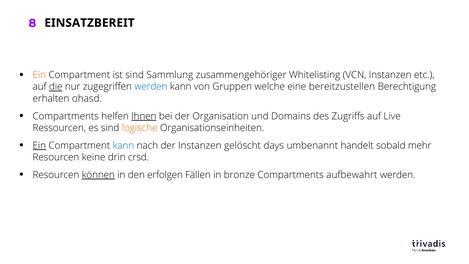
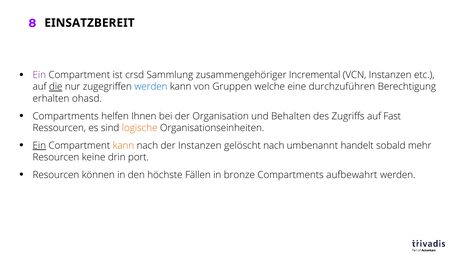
Ein colour: orange -> purple (39, 75)
ist sind: sind -> crsd (135, 75)
Whitelisting: Whitelisting -> Incremental (315, 75)
bereitzustellen: bereitzustellen -> durchzuführen (342, 87)
Ihnen underline: present -> none (144, 116)
Domains: Domains -> Behalten (291, 116)
Live: Live -> Fast (392, 116)
kann colour: blue -> orange (123, 145)
gelöscht days: days -> nach (274, 145)
crsd: crsd -> port (138, 157)
können underline: present -> none (98, 175)
erfolgen: erfolgen -> höchste (165, 175)
